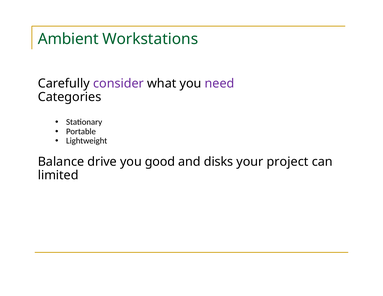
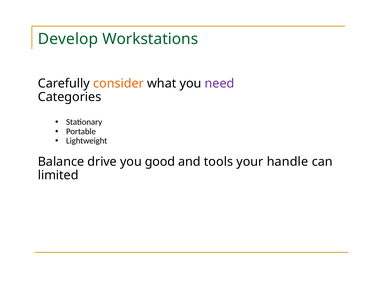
Ambient: Ambient -> Develop (68, 39)
consider colour: purple -> orange (118, 83)
disks: disks -> tools (218, 162)
project: project -> handle (287, 162)
